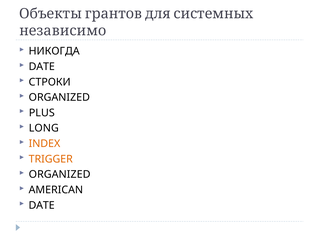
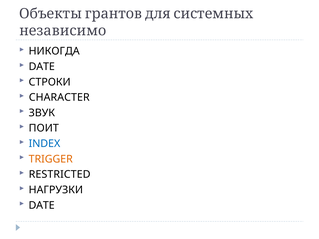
ORGANIZED: ORGANIZED -> CHARACTER (59, 98)
PLUS: PLUS -> ЗВУК (42, 113)
LONG: LONG -> ПОИТ (44, 128)
INDEX colour: orange -> blue (44, 144)
ORGANIZED: ORGANIZED -> RESTRICTED (60, 175)
AMERICAN: AMERICAN -> НАГРУЗКИ (56, 190)
